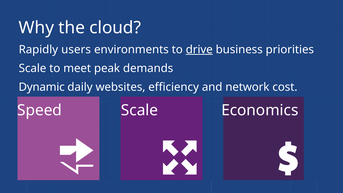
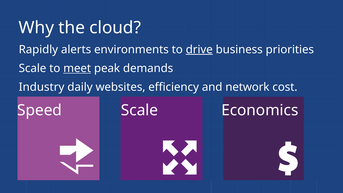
users: users -> alerts (76, 50)
meet underline: none -> present (77, 68)
Dynamic: Dynamic -> Industry (42, 87)
